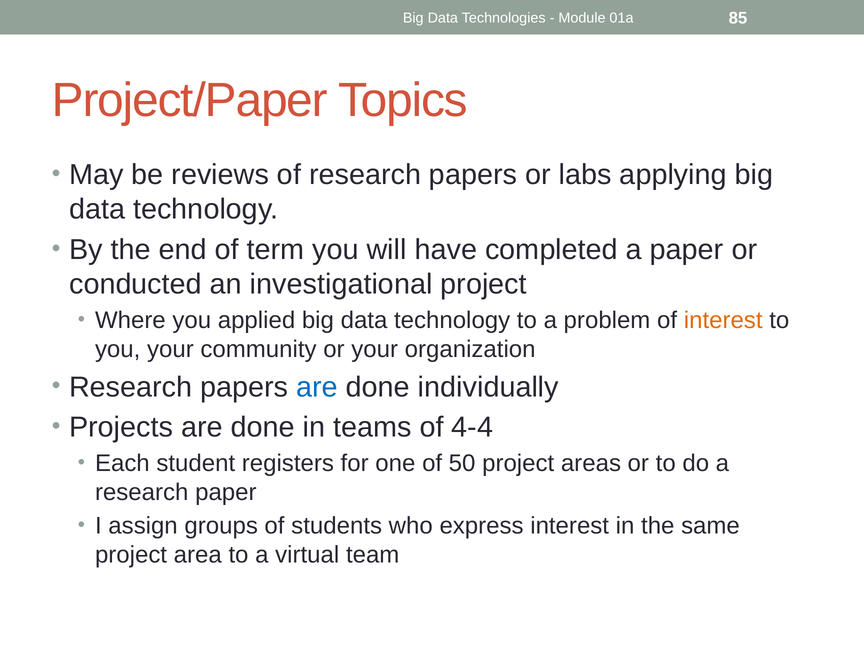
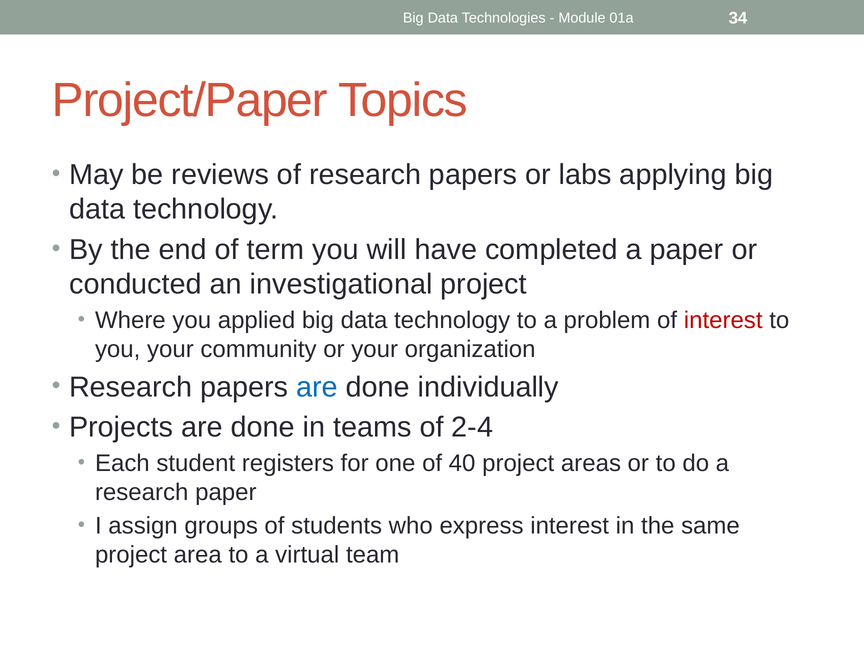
85: 85 -> 34 (738, 18)
interest colour: orange -> red (723, 320)
4-4: 4-4 -> 2-4 (472, 427)
50: 50 -> 40 (462, 464)
